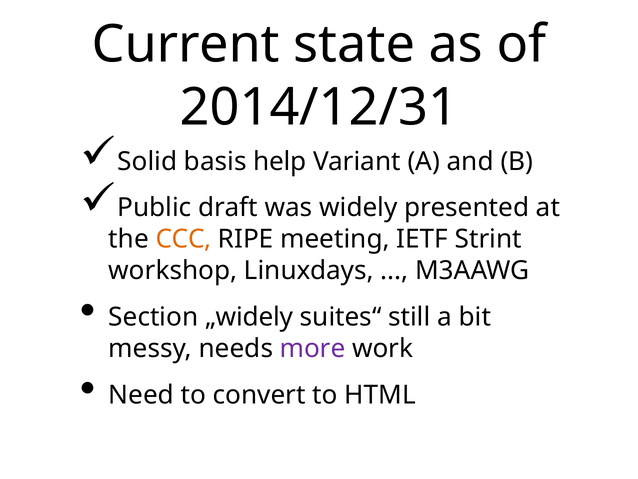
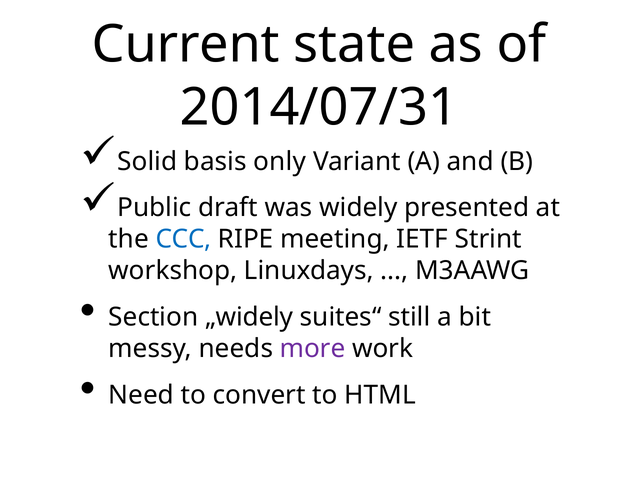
2014/12/31: 2014/12/31 -> 2014/07/31 (319, 107)
help: help -> only (280, 161)
CCC colour: orange -> blue (183, 239)
